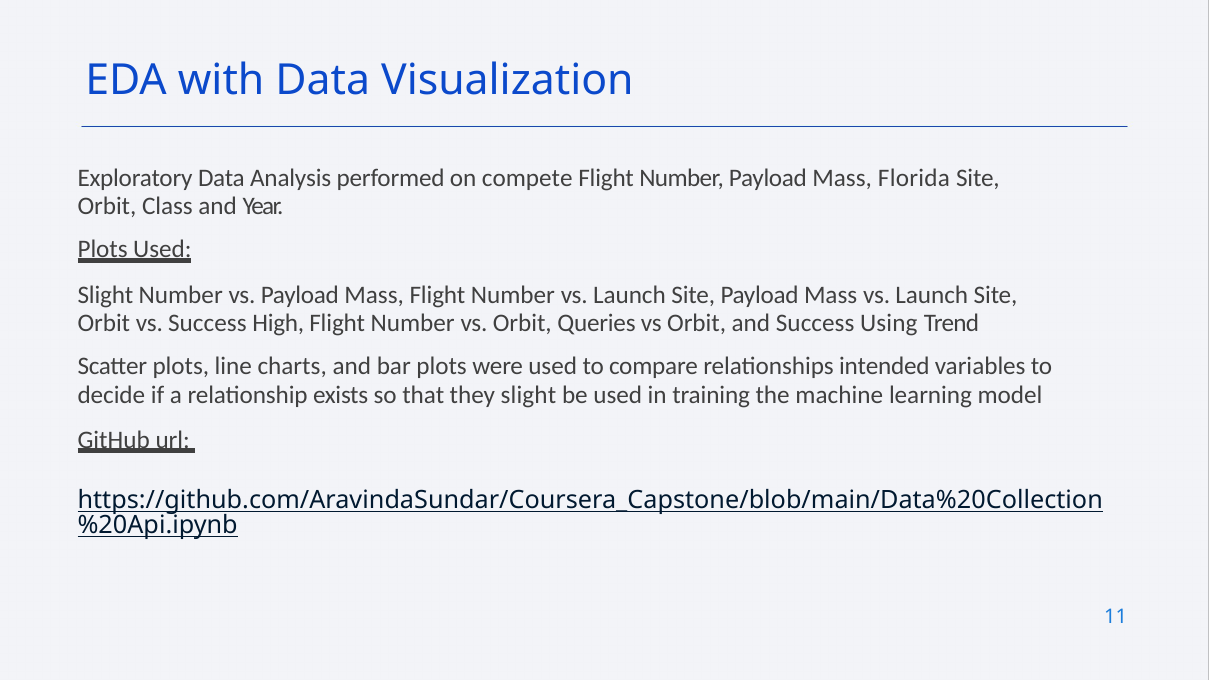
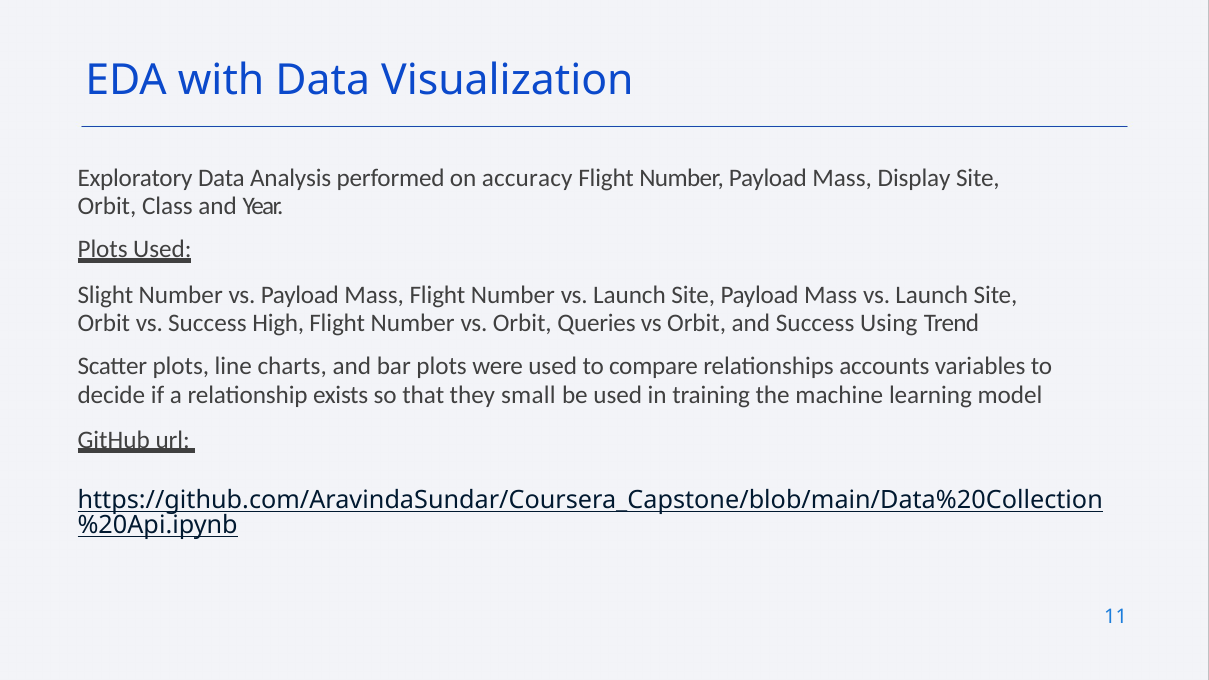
compete: compete -> accuracy (527, 178)
Florida: Florida -> Display (914, 178)
intended: intended -> accounts (884, 367)
they slight: slight -> small (528, 396)
